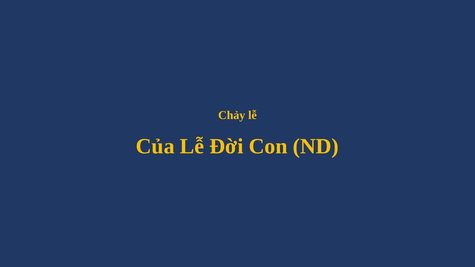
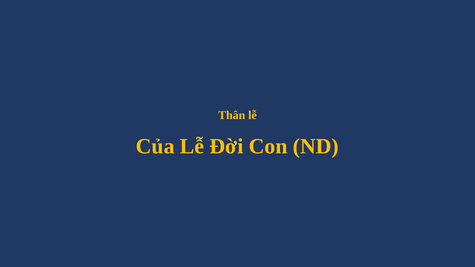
Chảy: Chảy -> Thân (232, 115)
